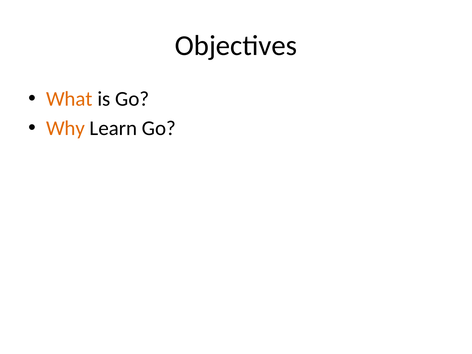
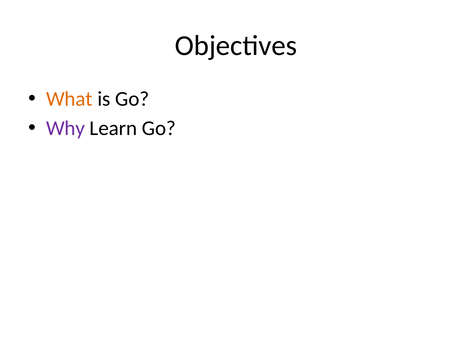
Why colour: orange -> purple (65, 128)
